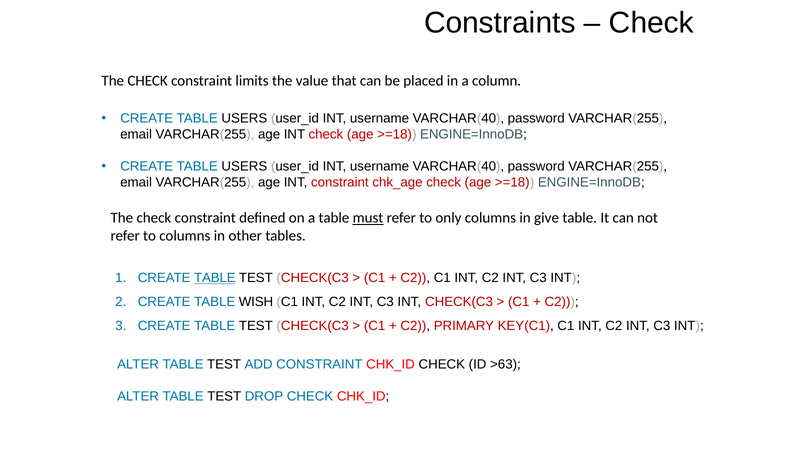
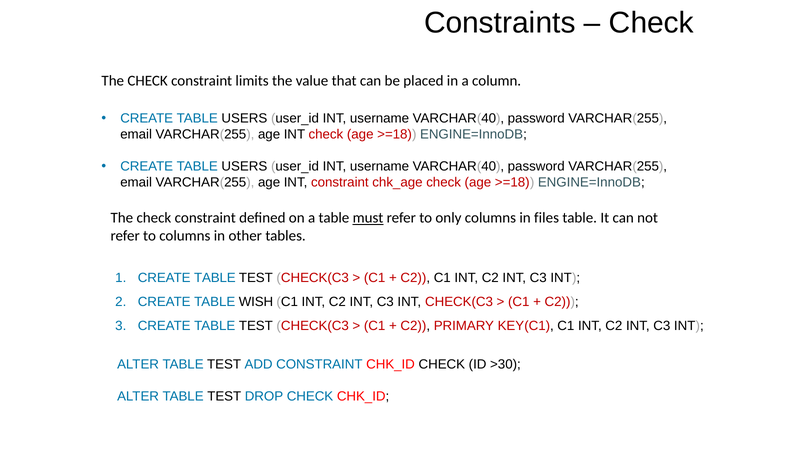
give: give -> files (547, 218)
TABLE underline: present -> none (215, 278)
>63: >63 -> >30 (505, 365)
